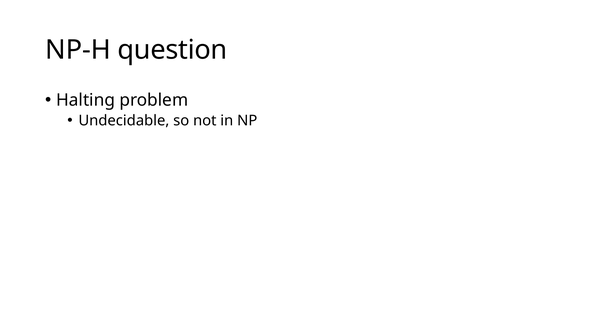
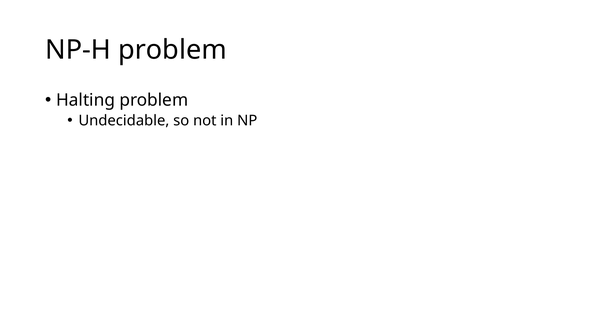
NP-H question: question -> problem (172, 50)
